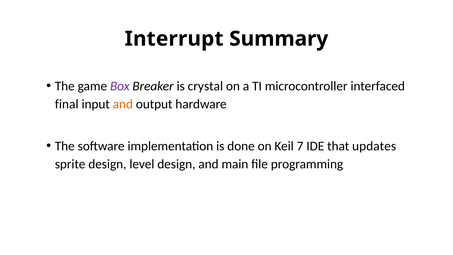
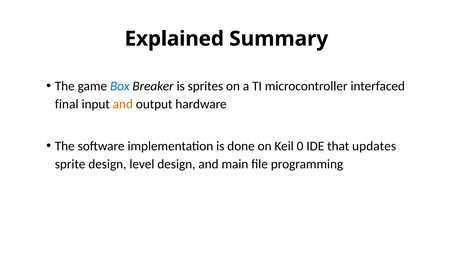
Interrupt: Interrupt -> Explained (174, 39)
Box colour: purple -> blue (120, 86)
crystal: crystal -> sprites (205, 86)
7: 7 -> 0 (300, 146)
